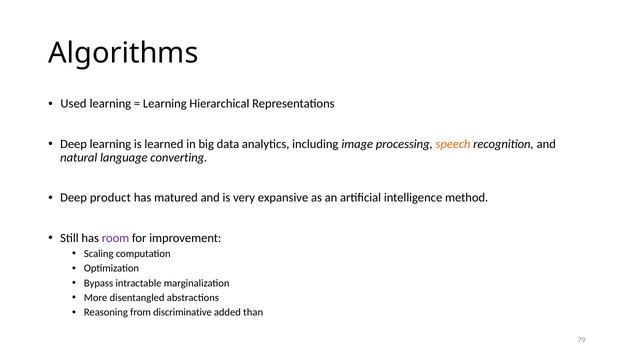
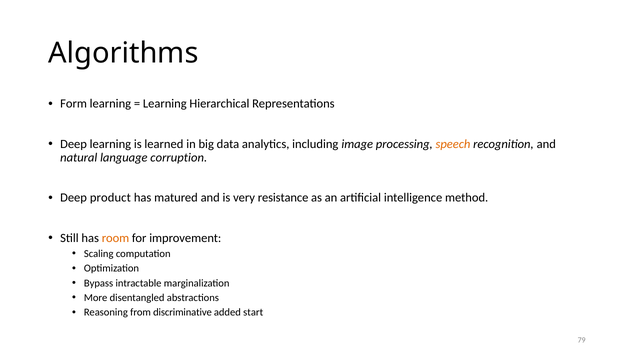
Used: Used -> Form (74, 104)
converting: converting -> corruption (179, 158)
expansive: expansive -> resistance (283, 198)
room colour: purple -> orange (115, 238)
than: than -> start (253, 313)
